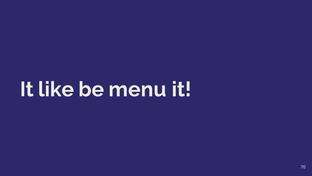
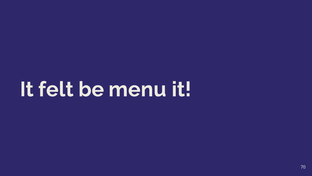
like: like -> felt (56, 89)
